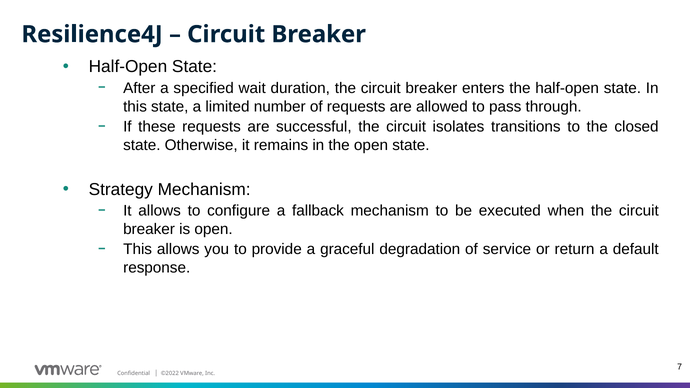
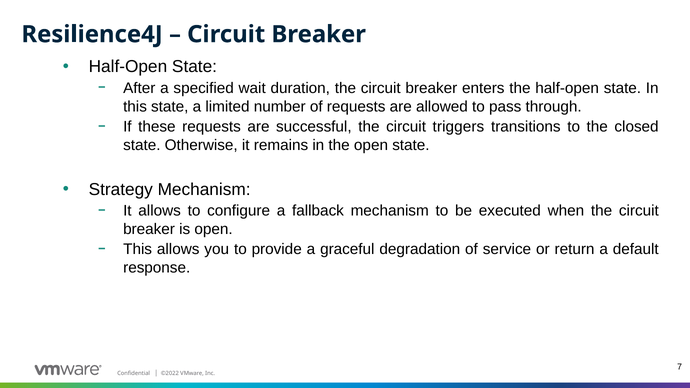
isolates: isolates -> triggers (458, 127)
